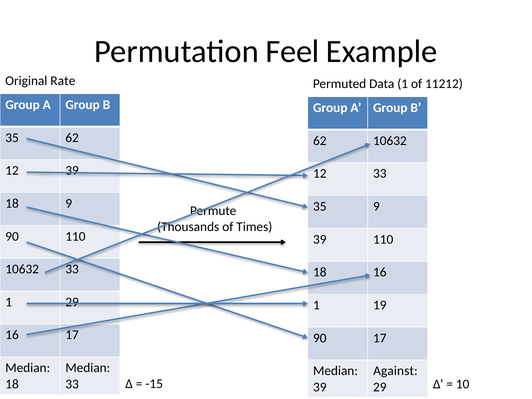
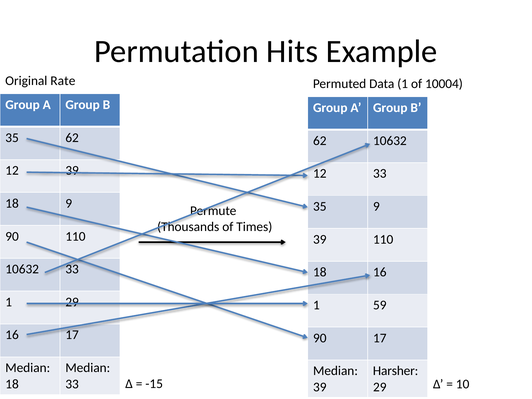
Feel: Feel -> Hits (292, 51)
11212: 11212 -> 10004 (444, 84)
19: 19 -> 59 (380, 305)
Against: Against -> Harsher (396, 371)
